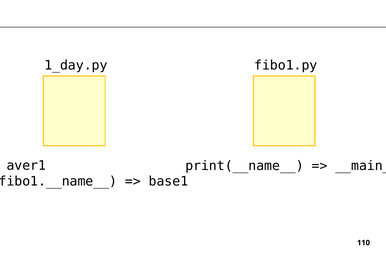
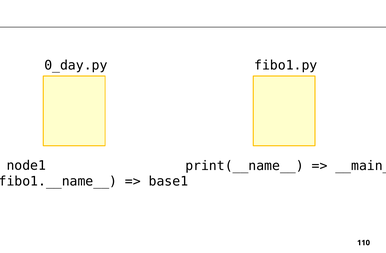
1_day.py: 1_day.py -> 0_day.py (76, 65)
aver1: aver1 -> node1 (26, 166)
